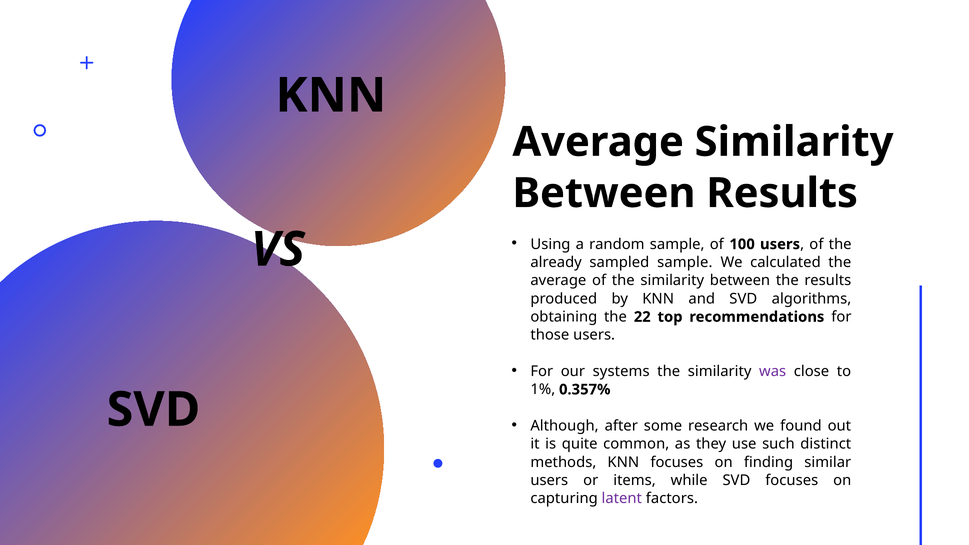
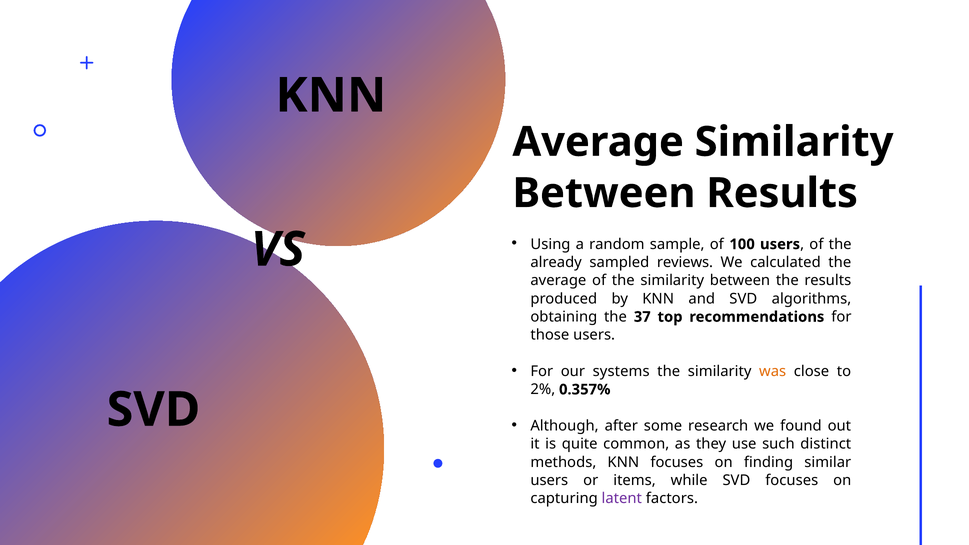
sampled sample: sample -> reviews (685, 262)
22: 22 -> 37 (642, 317)
was colour: purple -> orange (773, 371)
1%: 1% -> 2% (543, 390)
